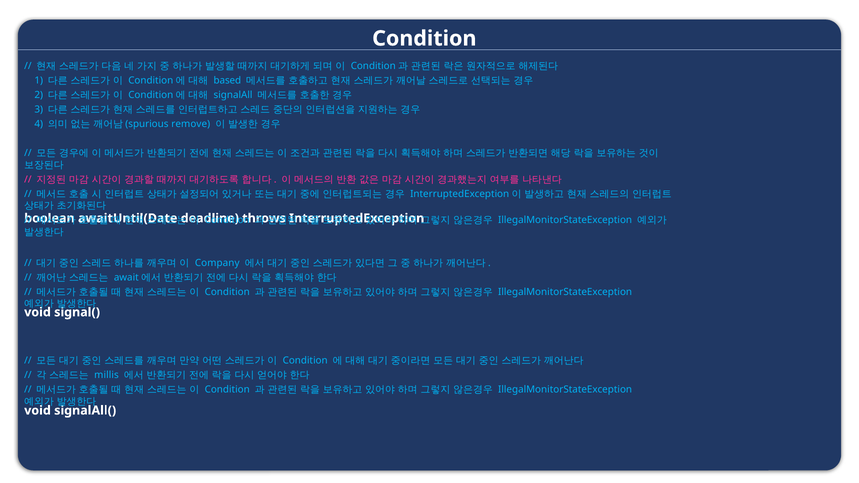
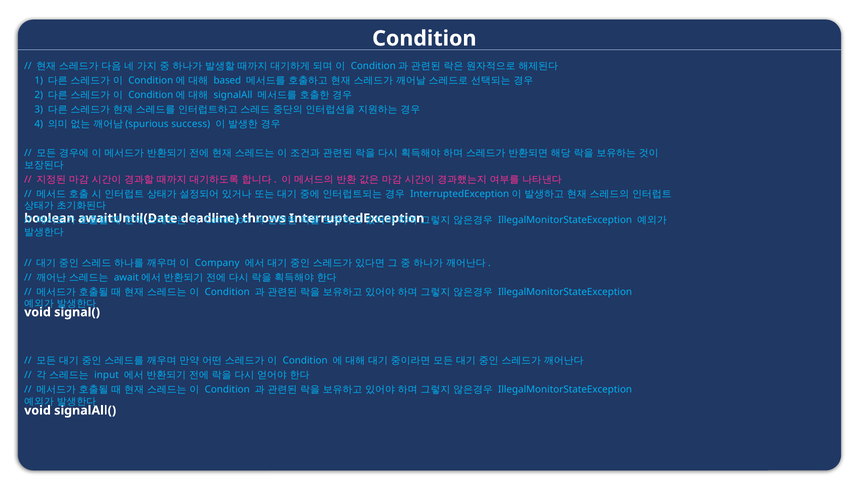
remove: remove -> success (191, 124)
millis: millis -> input (107, 375)
